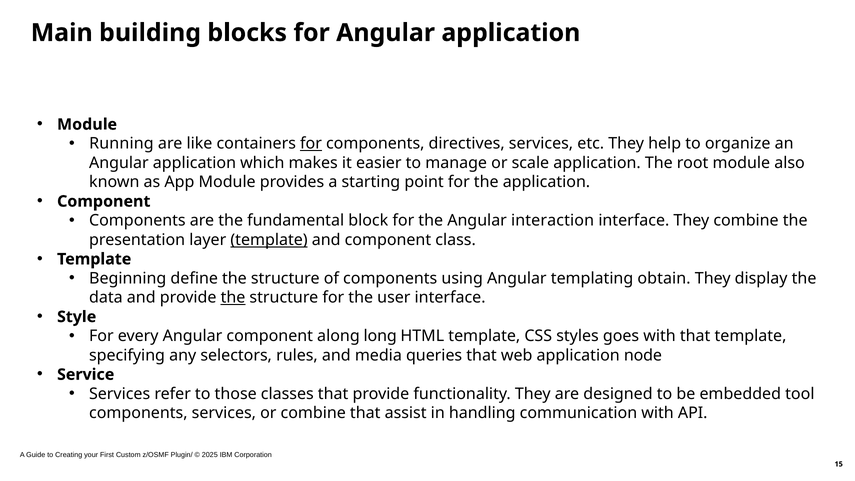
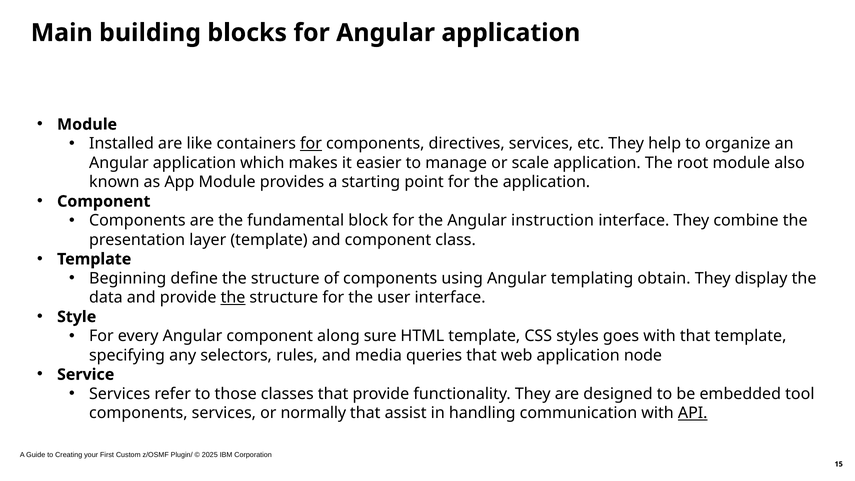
Running: Running -> Installed (122, 144)
interaction: interaction -> instruction (553, 221)
template underline: present -> none (269, 240)
long: long -> sure (380, 336)
or combine: combine -> normally (313, 413)
API underline: none -> present (693, 413)
